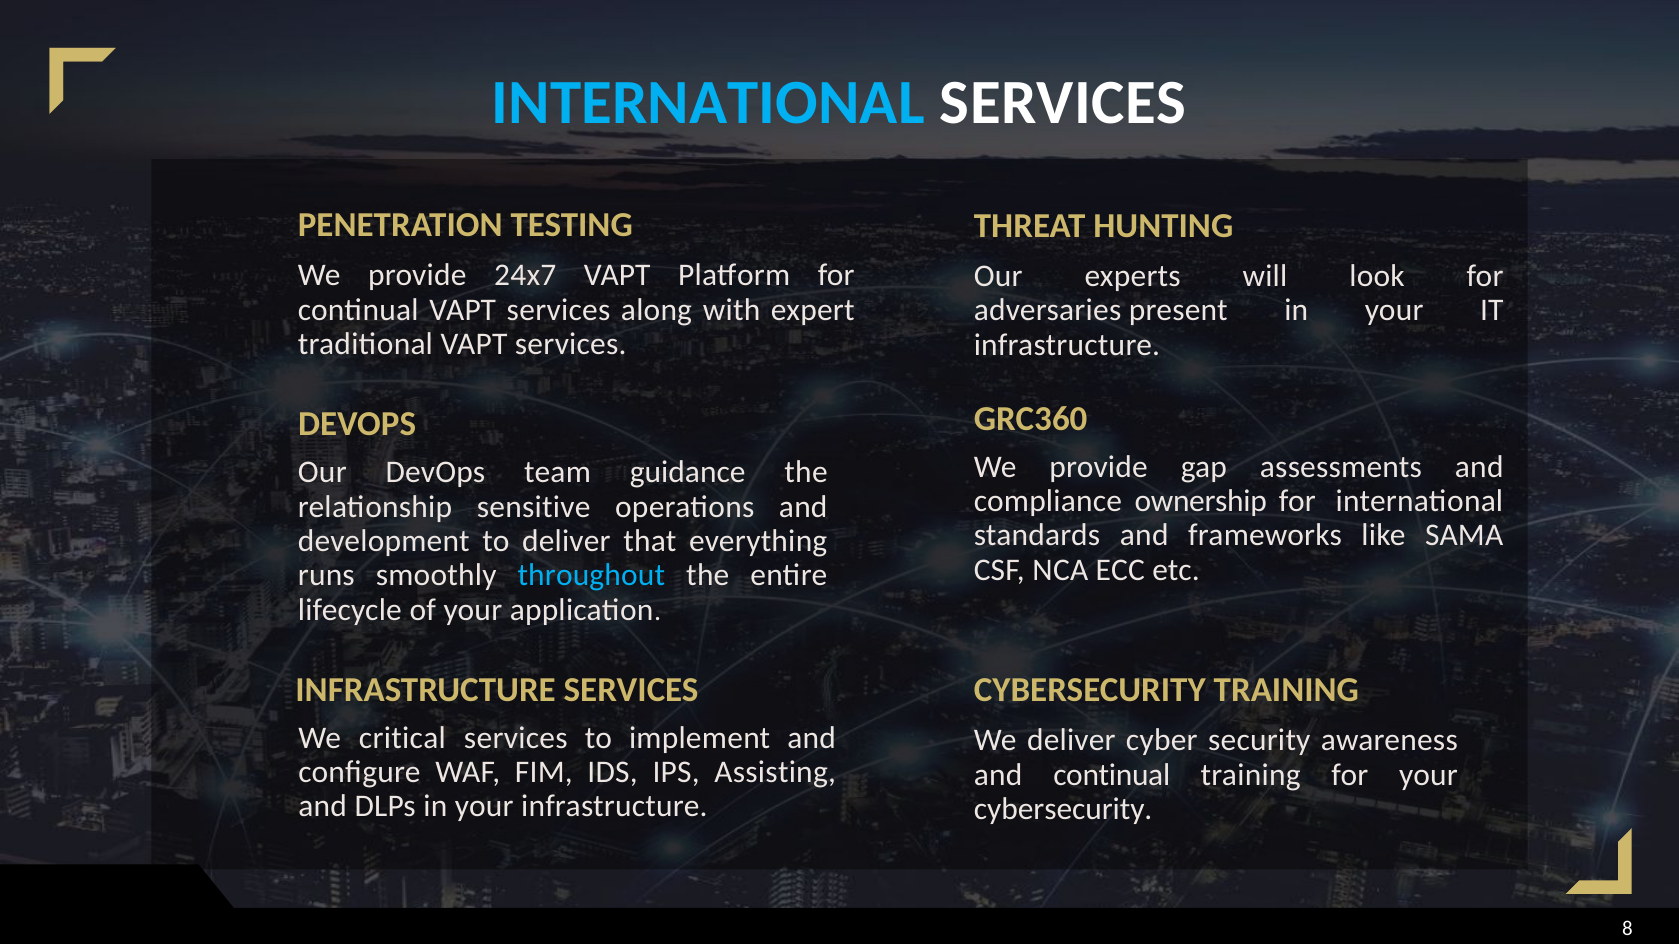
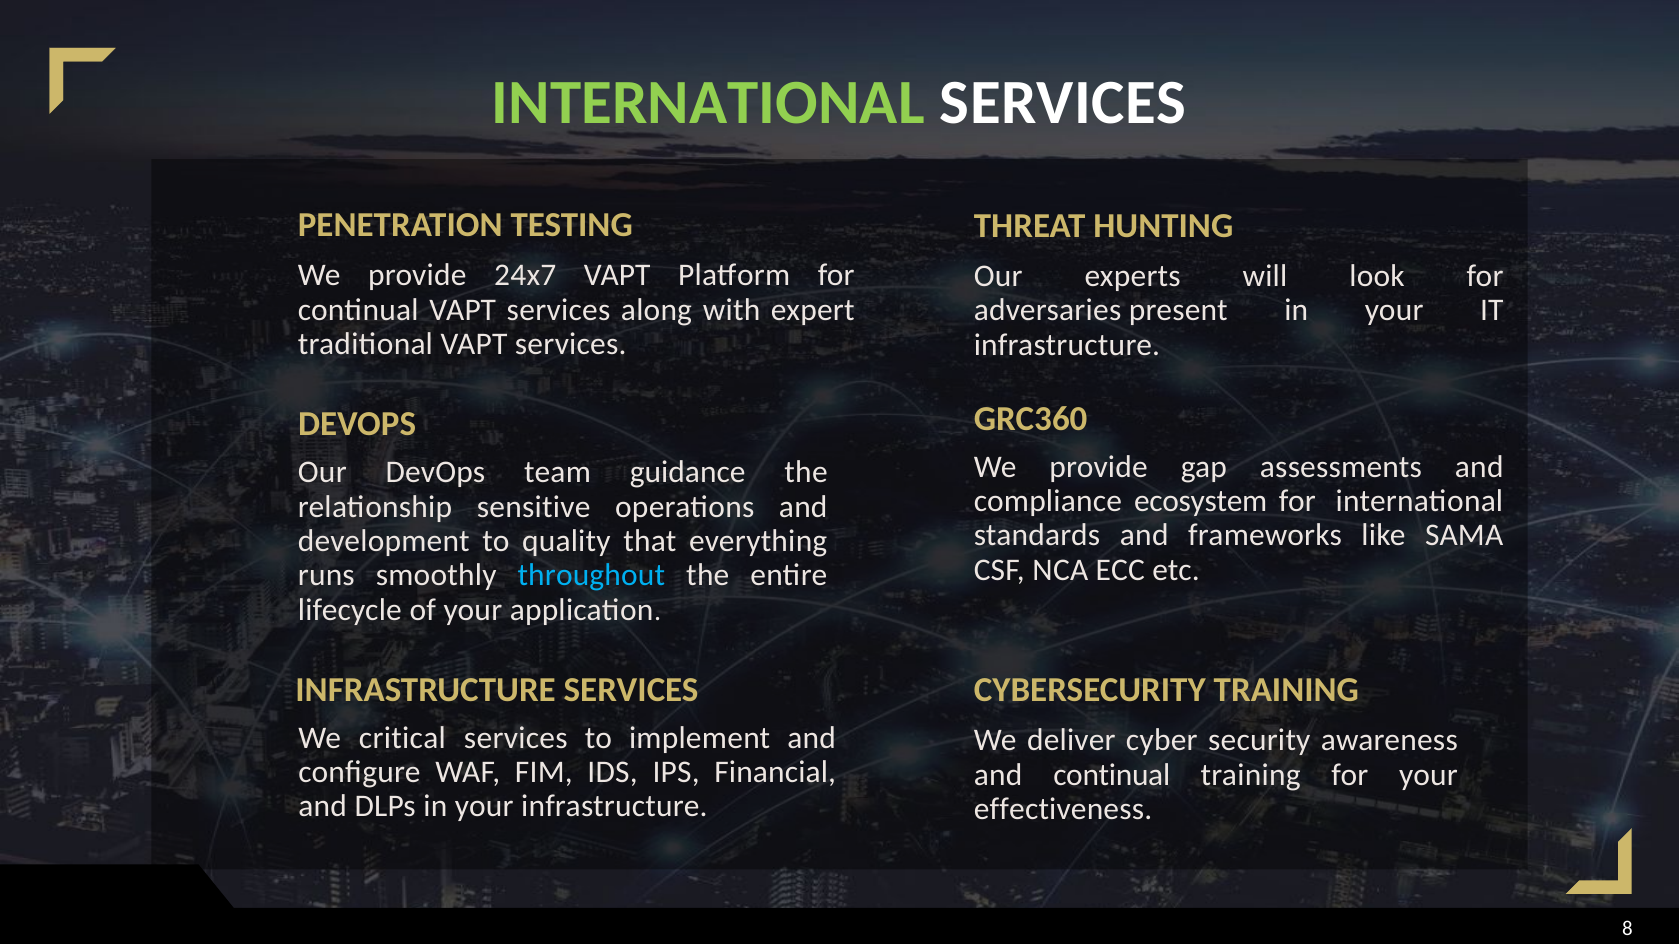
INTERNATIONAL colour: light blue -> light green (708, 103)
ownership: ownership -> ecosystem (1201, 501)
to deliver: deliver -> quality (566, 541)
Assisting: Assisting -> Financial (775, 772)
cybersecurity: cybersecurity -> effectiveness (1063, 810)
